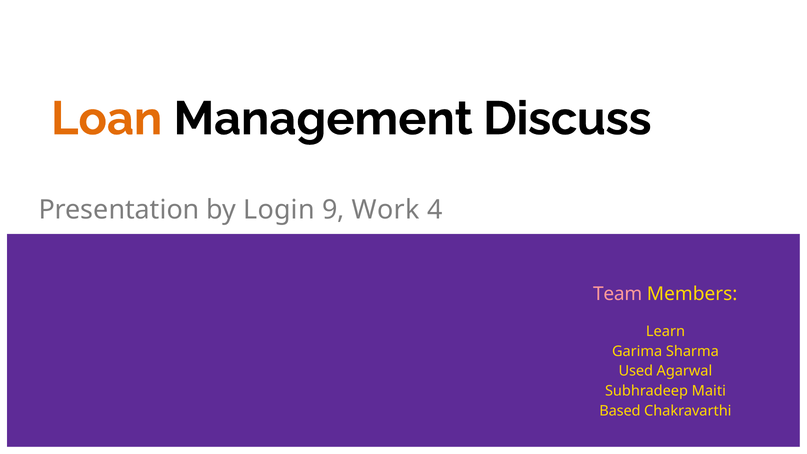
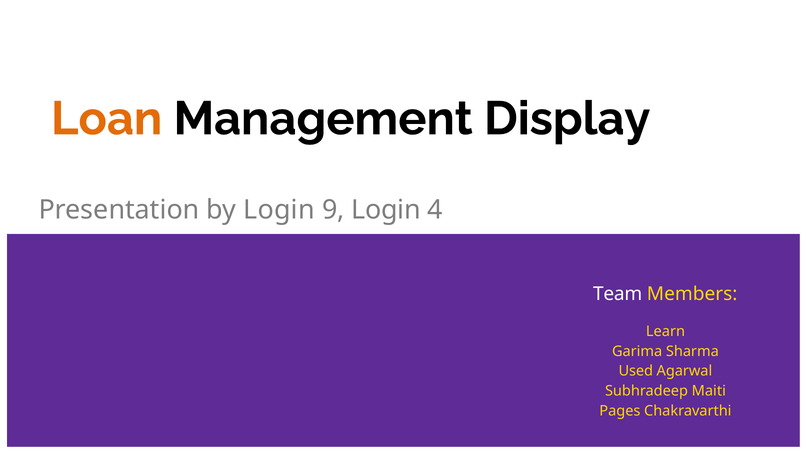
Discuss: Discuss -> Display (567, 119)
9 Work: Work -> Login (386, 210)
Team colour: pink -> white (618, 294)
Based: Based -> Pages (620, 411)
